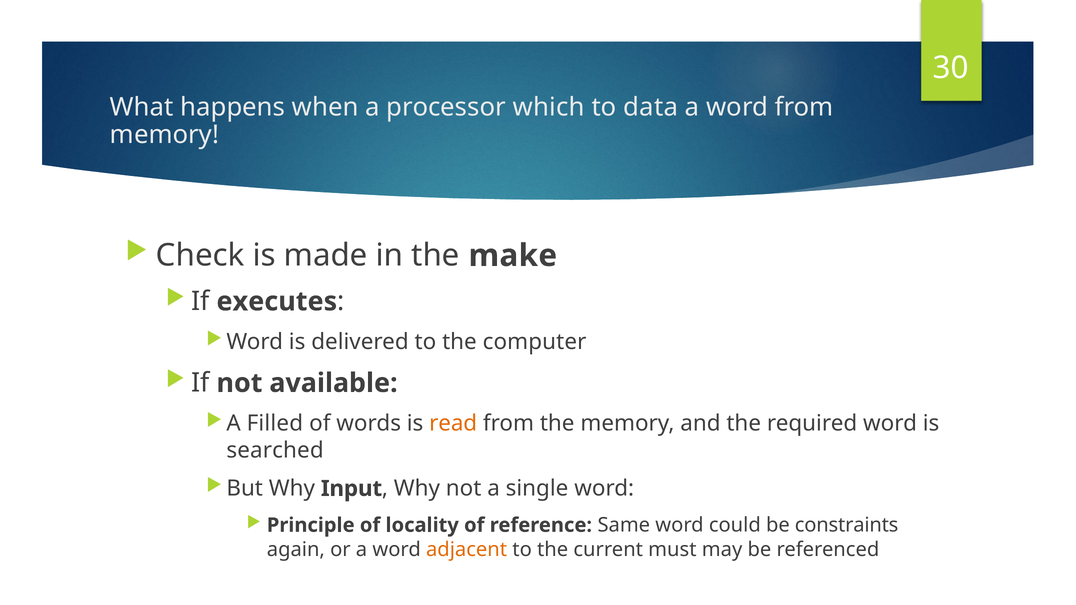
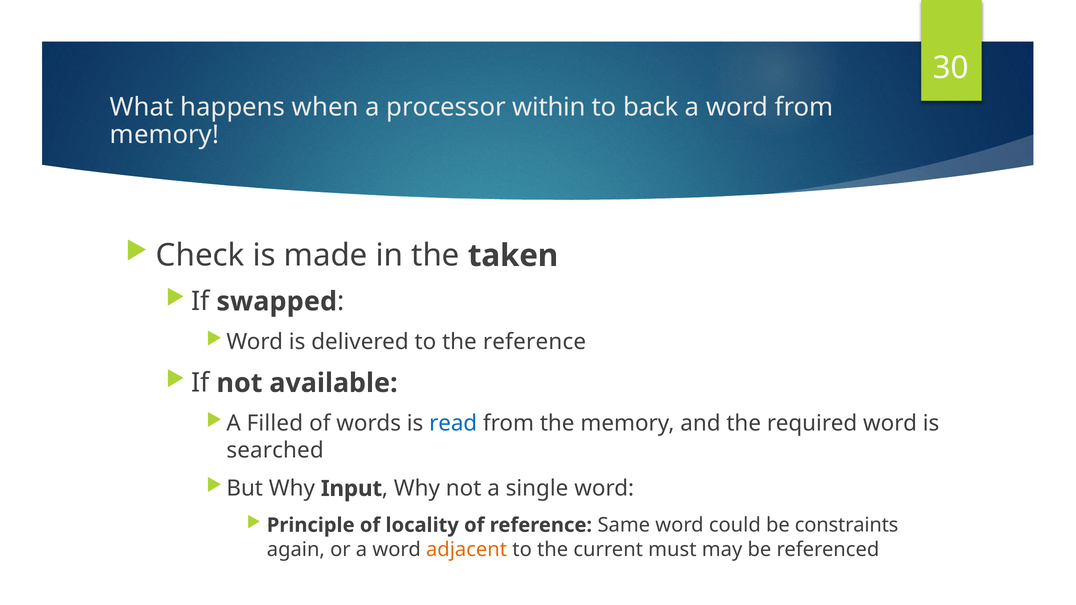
which: which -> within (549, 107)
data: data -> back (651, 107)
make: make -> taken (513, 256)
executes: executes -> swapped (277, 302)
the computer: computer -> reference (535, 342)
read colour: orange -> blue (453, 424)
